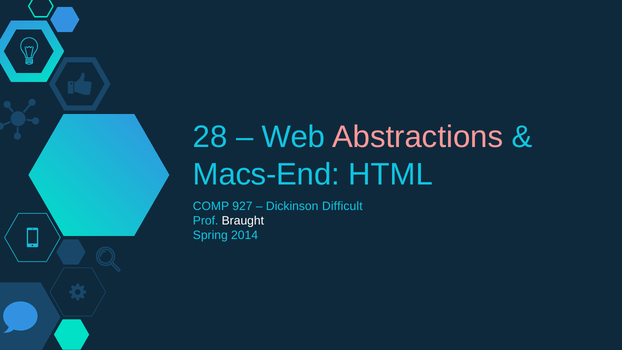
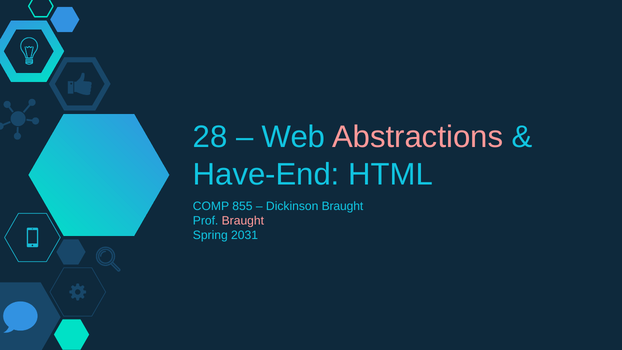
Macs-End: Macs-End -> Have-End (266, 174)
927: 927 -> 855 (242, 206)
Dickinson Difficult: Difficult -> Braught (342, 206)
Braught colour: white -> pink (243, 221)
2014: 2014 -> 2031 (245, 235)
